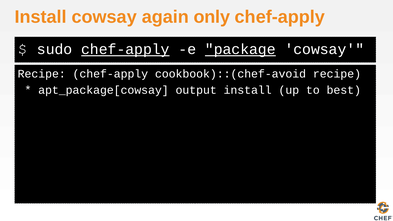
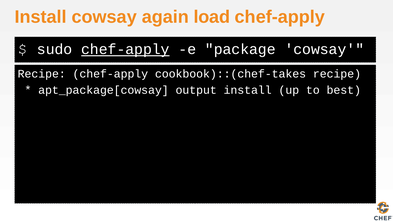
only: only -> load (212, 17)
package underline: present -> none (240, 49)
cookbook)::(chef-avoid: cookbook)::(chef-avoid -> cookbook)::(chef-takes (231, 74)
